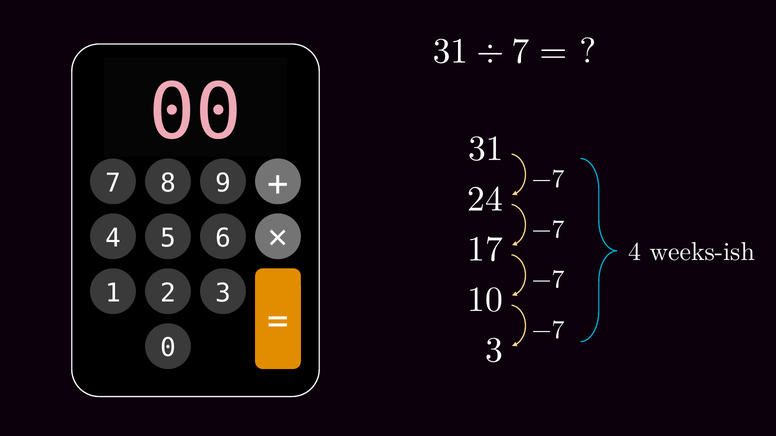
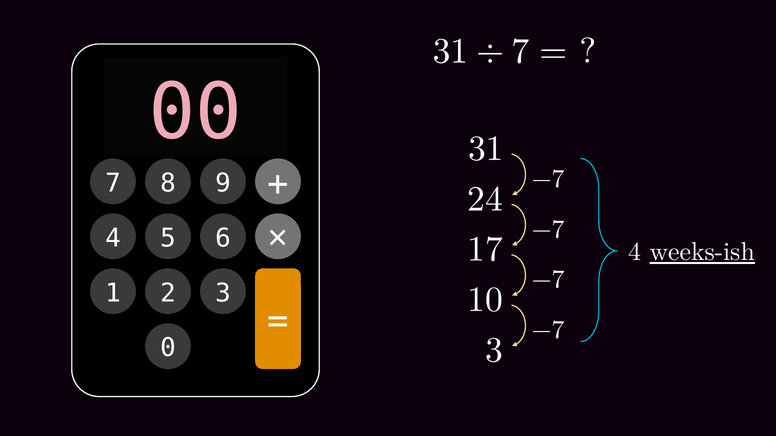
weeks-ish underline: none -> present (702, 252)
